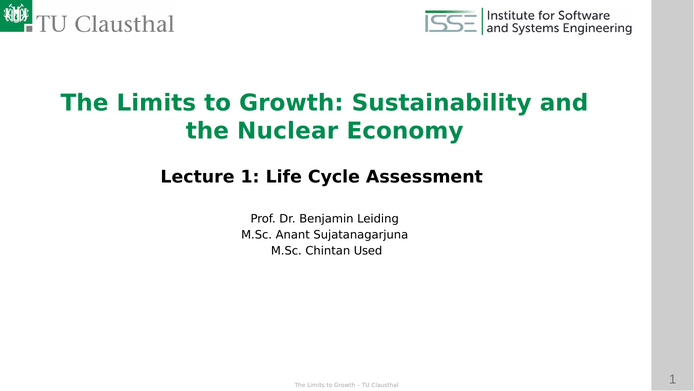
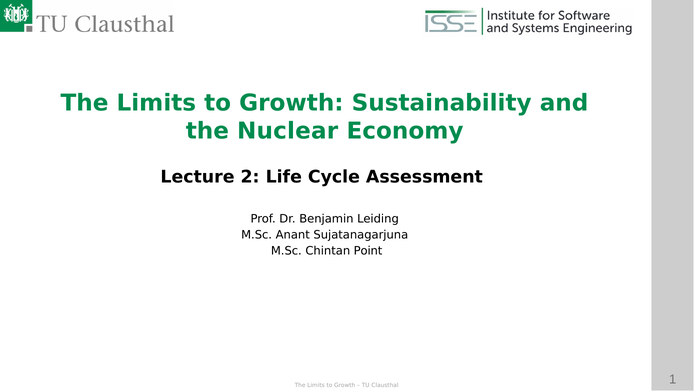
Lecture 1: 1 -> 2 (250, 177)
Used: Used -> Point (368, 251)
